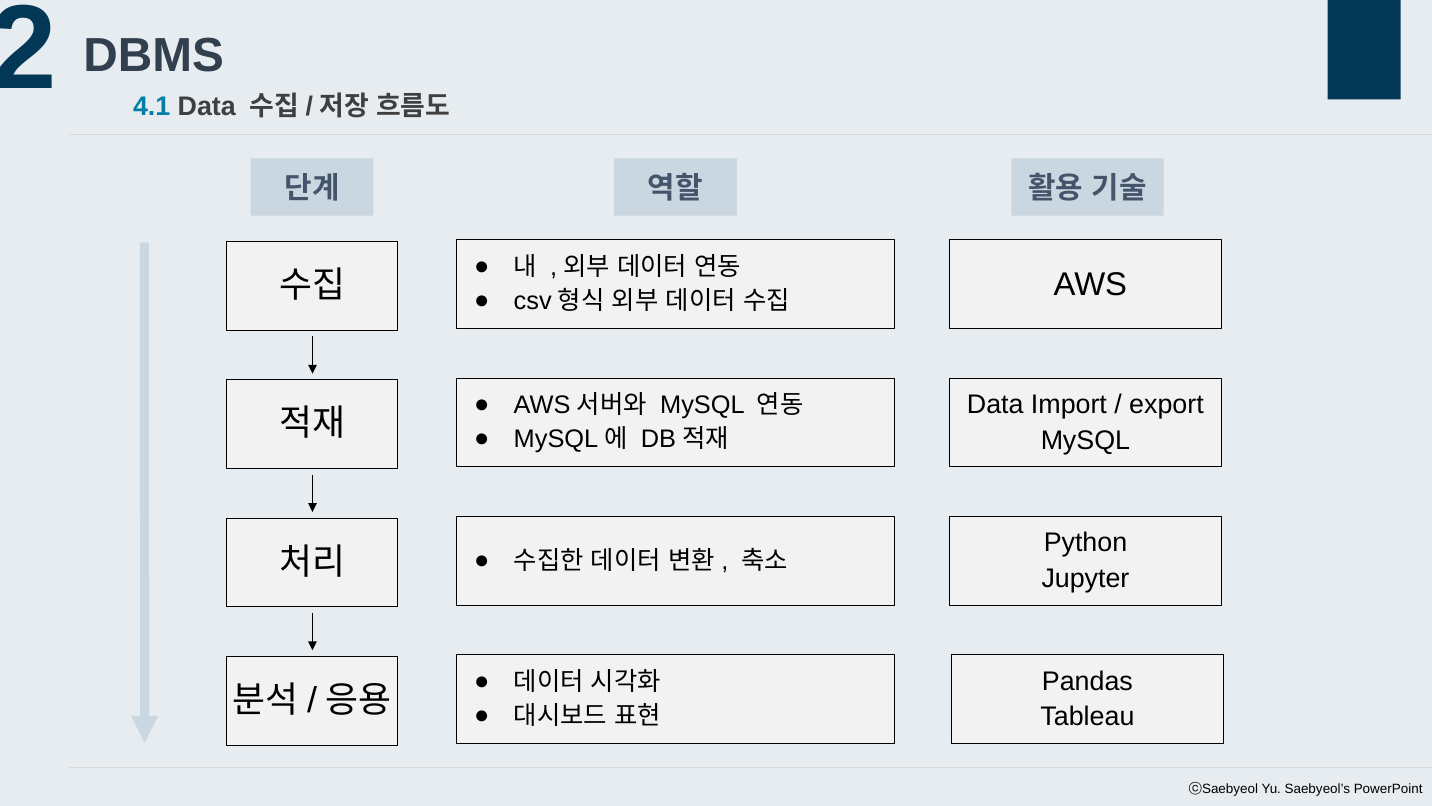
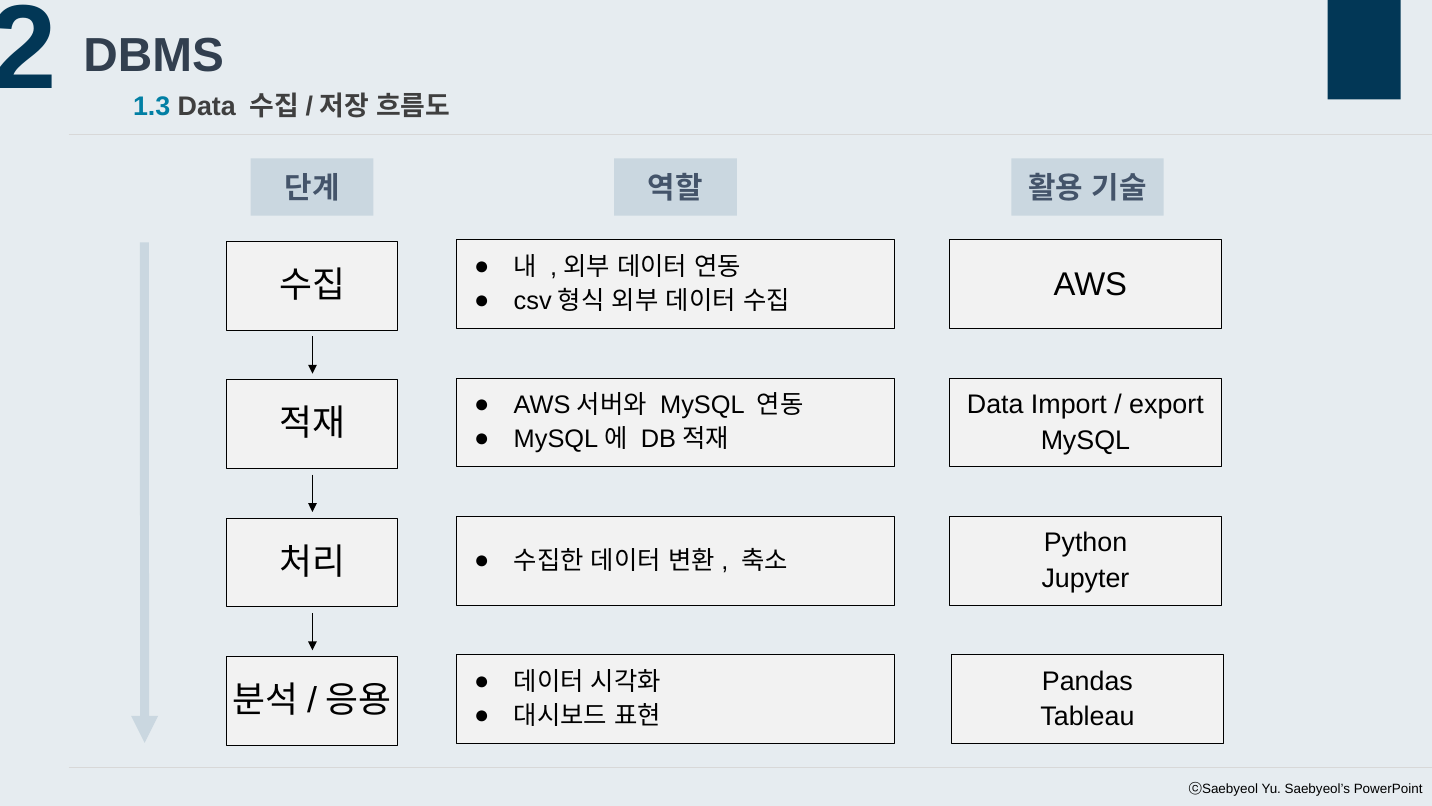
4.1: 4.1 -> 1.3 (152, 107)
